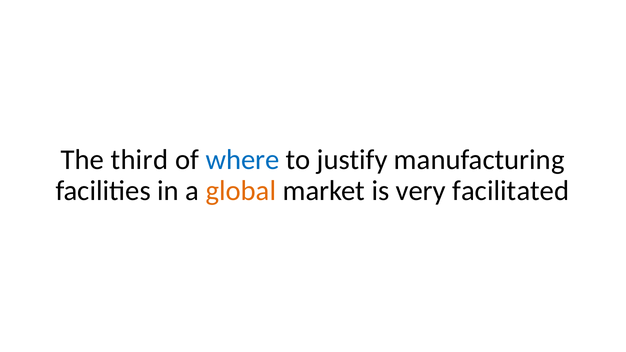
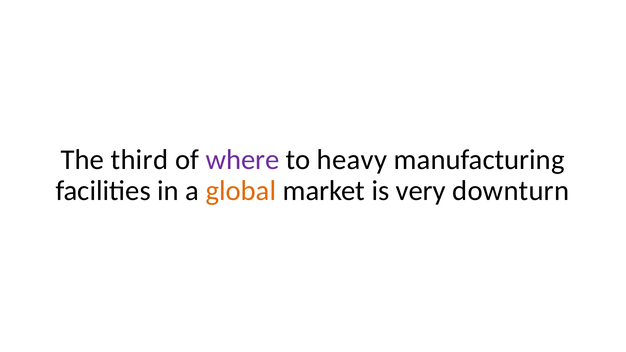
where colour: blue -> purple (243, 160)
justify: justify -> heavy (352, 160)
facilitated: facilitated -> downturn (511, 191)
